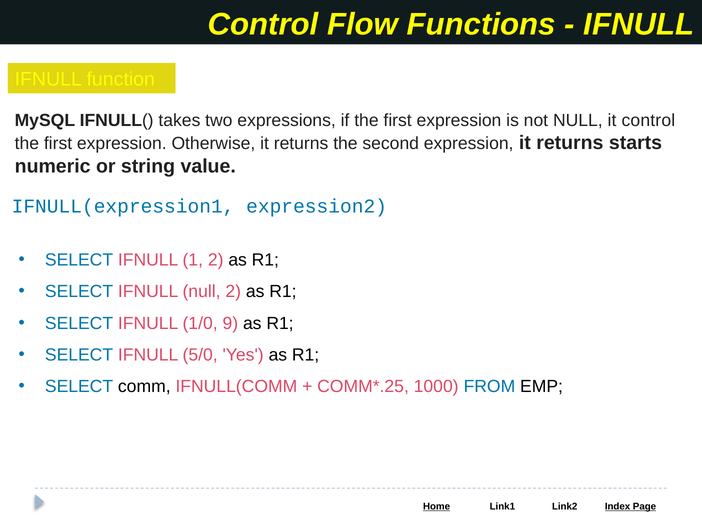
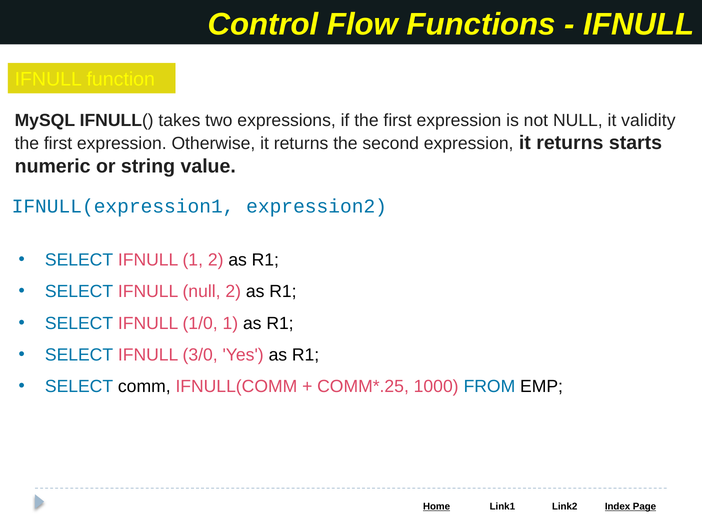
it control: control -> validity (648, 120)
1/0 9: 9 -> 1 (230, 323)
5/0: 5/0 -> 3/0 (200, 355)
